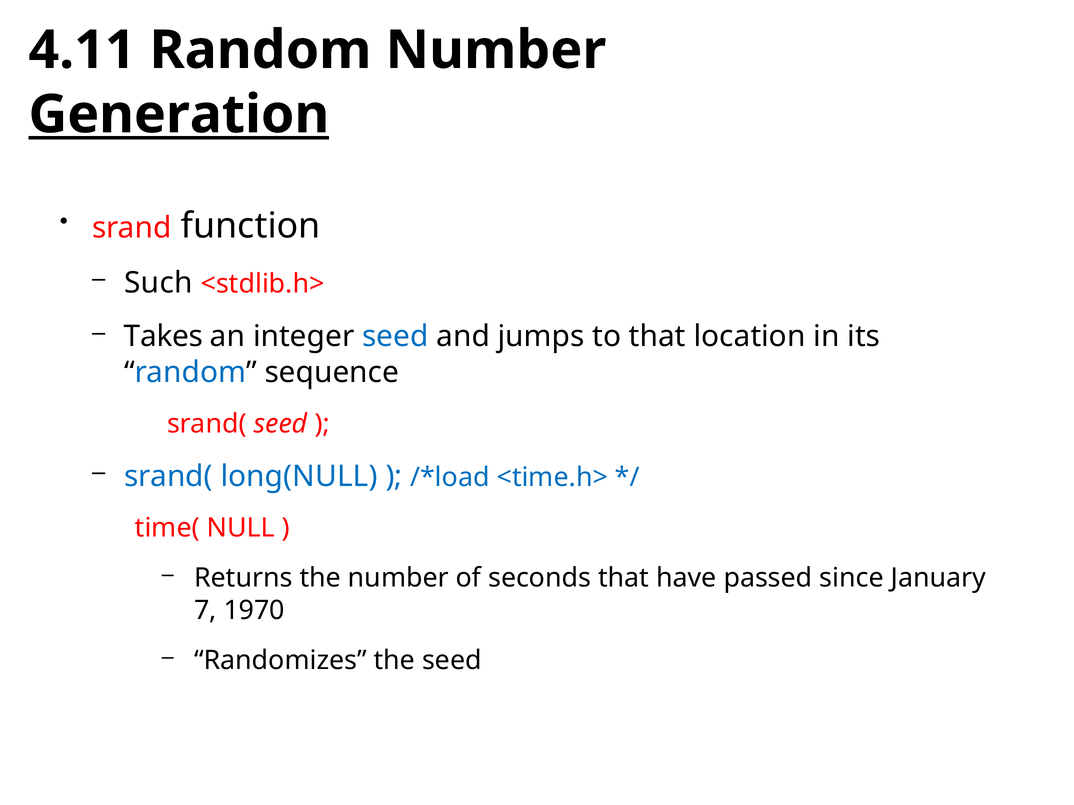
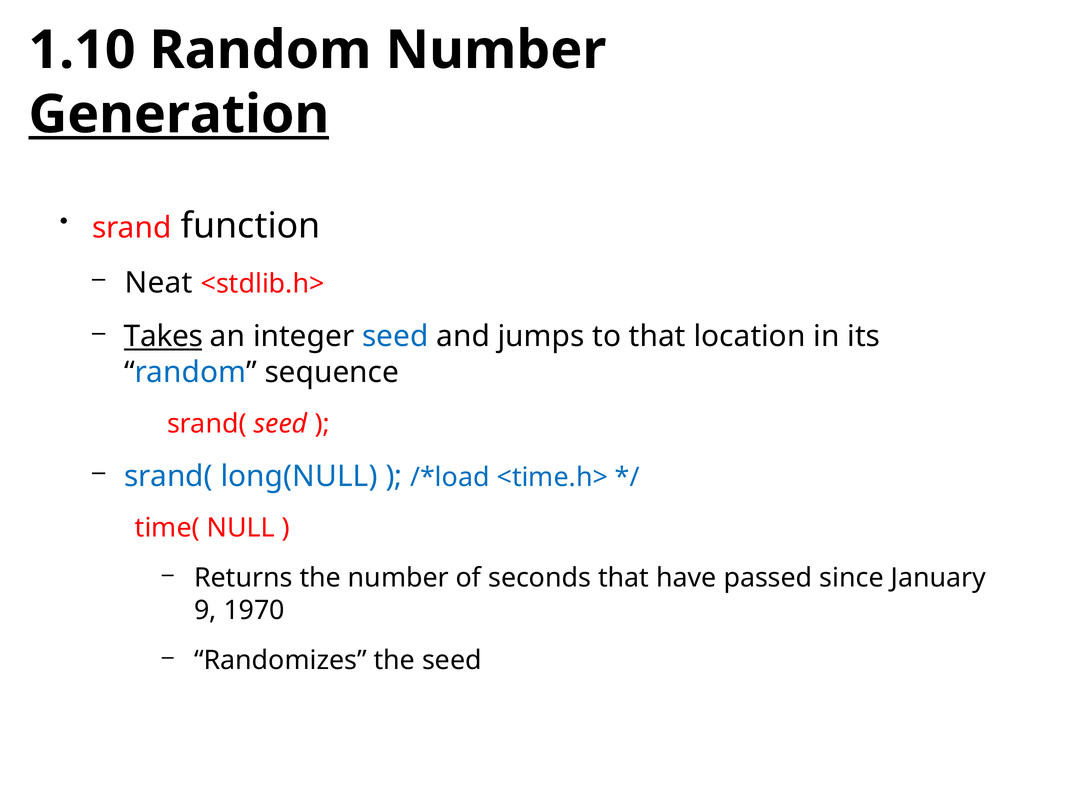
4.11: 4.11 -> 1.10 (82, 50)
Such: Such -> Neat (158, 283)
Takes underline: none -> present (163, 337)
7: 7 -> 9 (205, 611)
